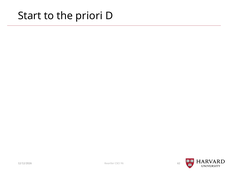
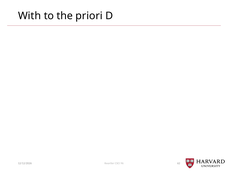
Start: Start -> With (29, 16)
